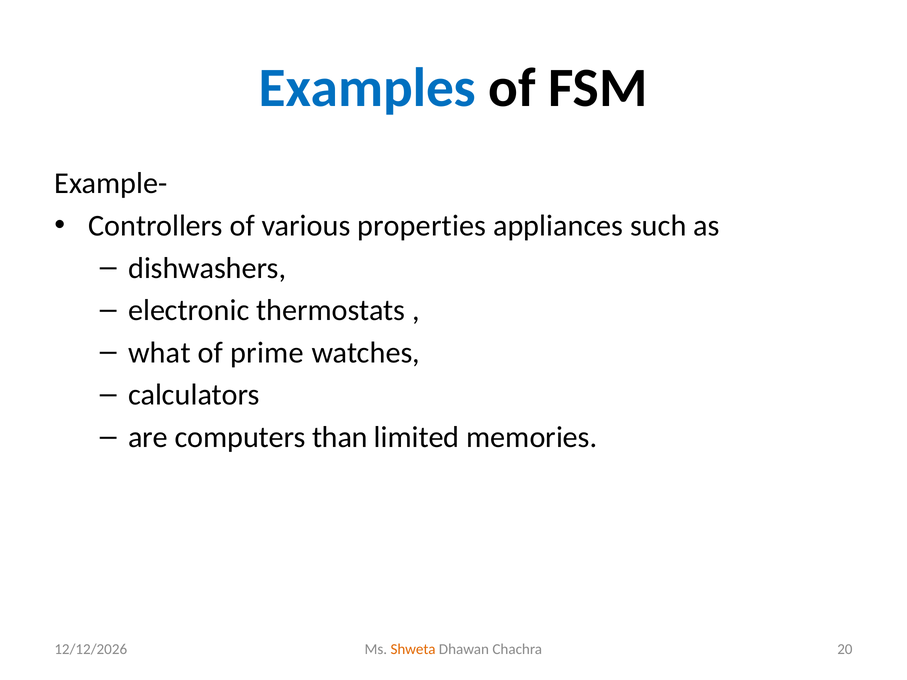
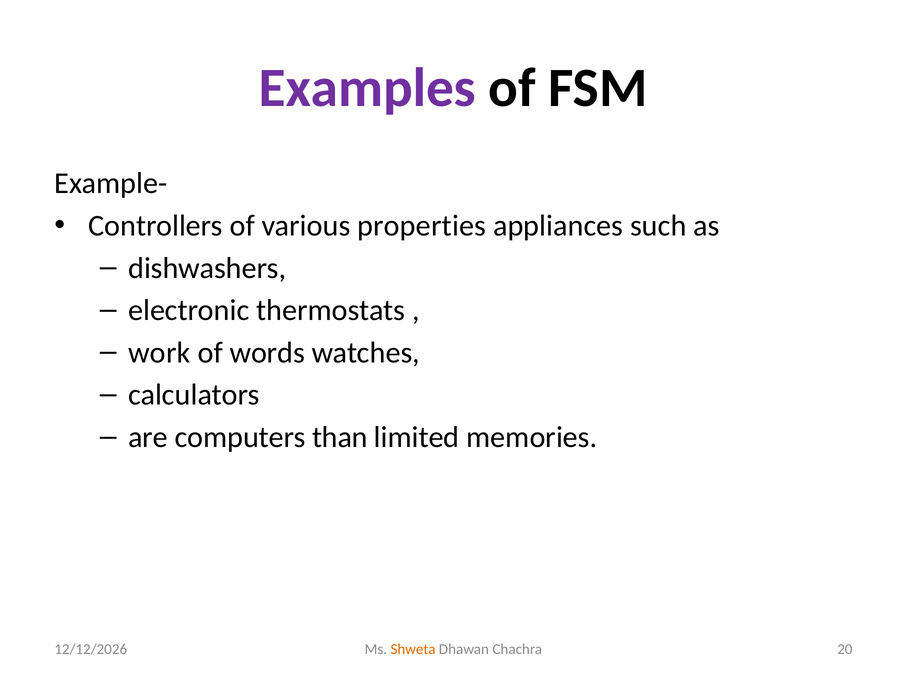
Examples colour: blue -> purple (367, 88)
what: what -> work (159, 353)
prime: prime -> words (267, 353)
